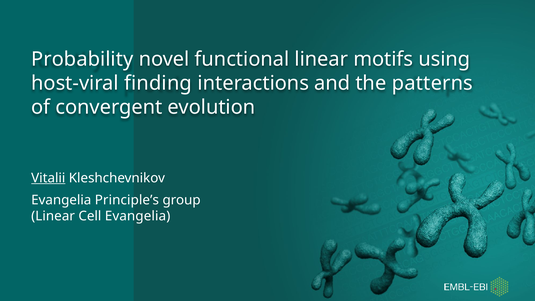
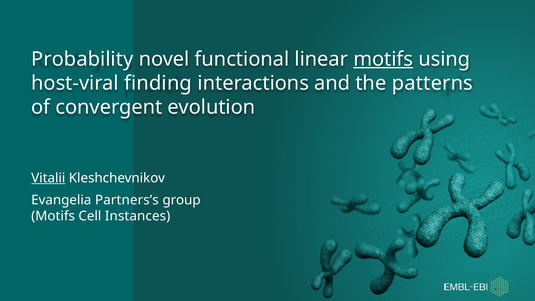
motifs underline: none -> present (383, 59)
Principle’s: Principle’s -> Partners’s (127, 200)
Linear: Linear -> Motifs (53, 216)
Cell Evangelia: Evangelia -> Instances (138, 216)
